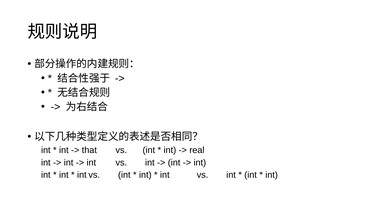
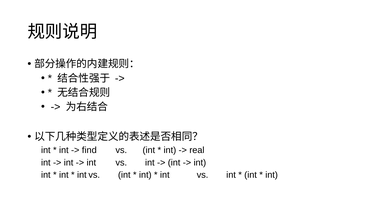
that: that -> find (89, 150)
